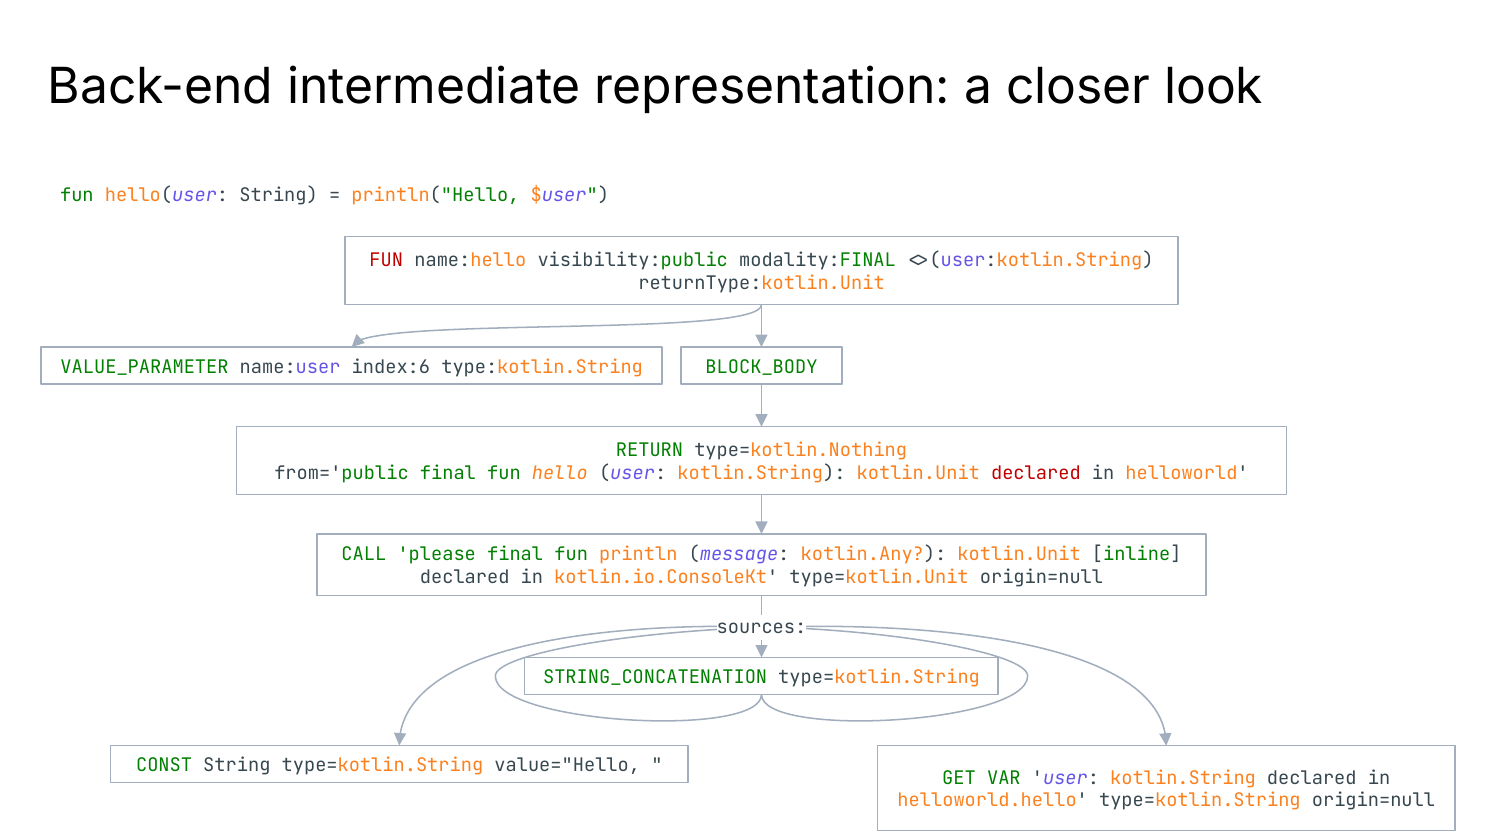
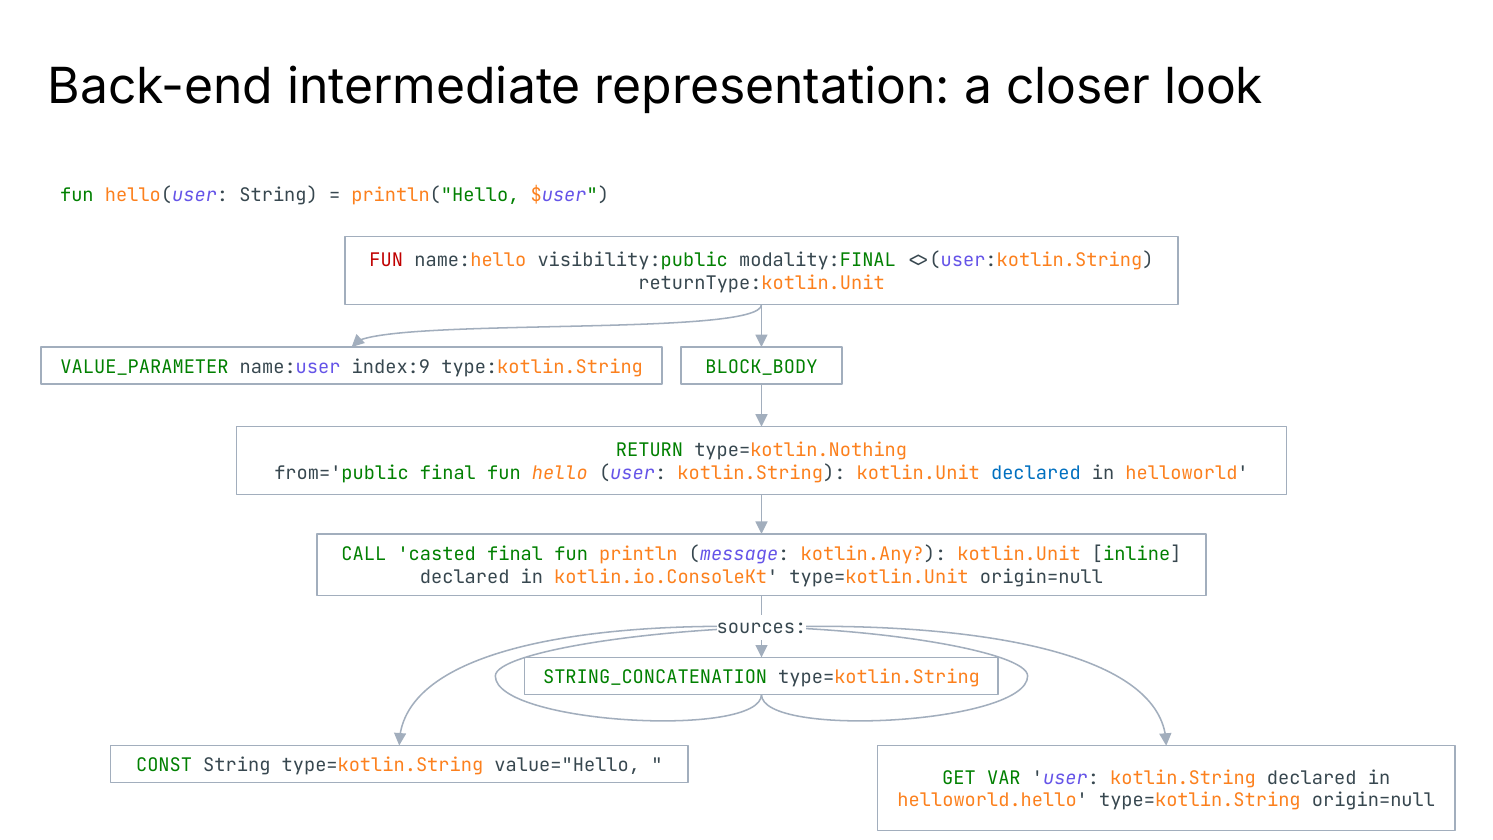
index:6: index:6 -> index:9 (391, 367)
declared colour: red -> blue (1036, 473)
please: please -> casted (437, 555)
